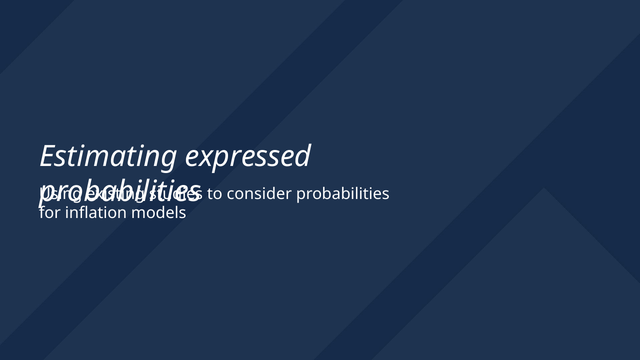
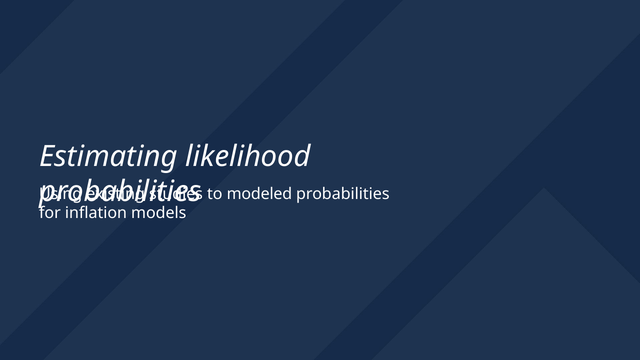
expressed: expressed -> likelihood (248, 157)
consider: consider -> modeled (259, 194)
